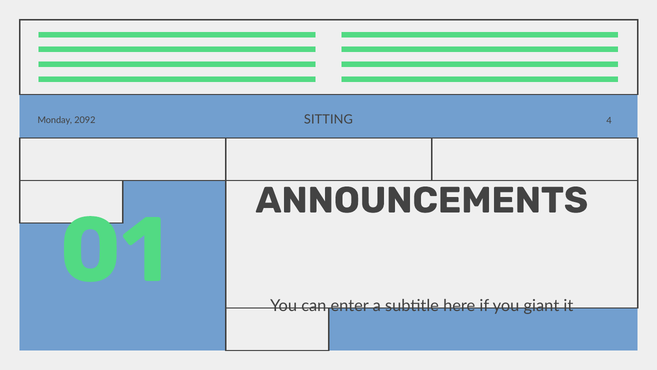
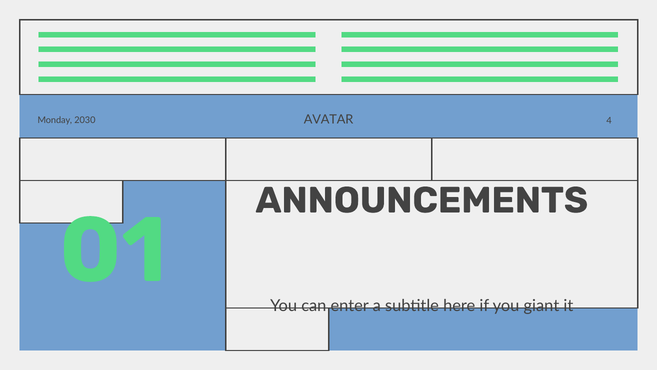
SITTING: SITTING -> AVATAR (329, 119)
2092: 2092 -> 2030 (85, 120)
